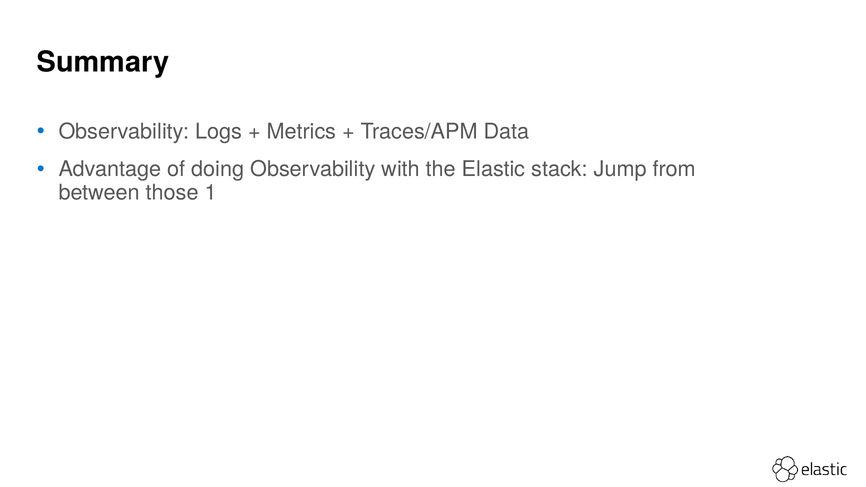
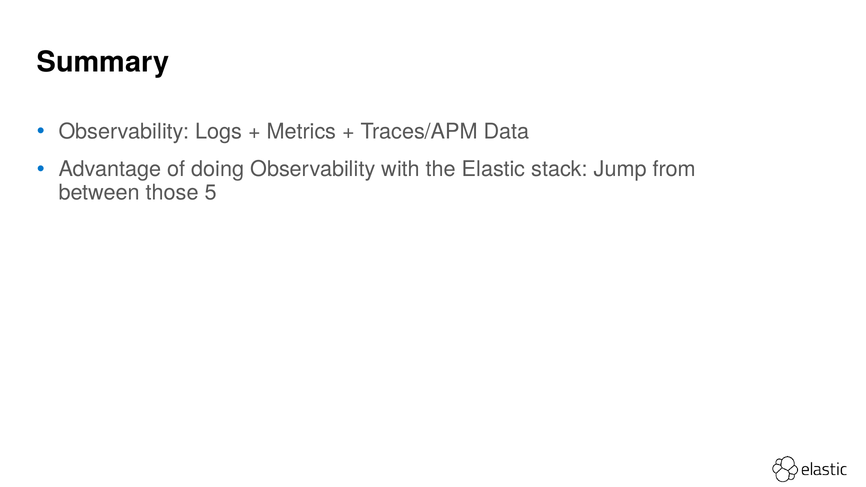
1: 1 -> 5 (211, 193)
